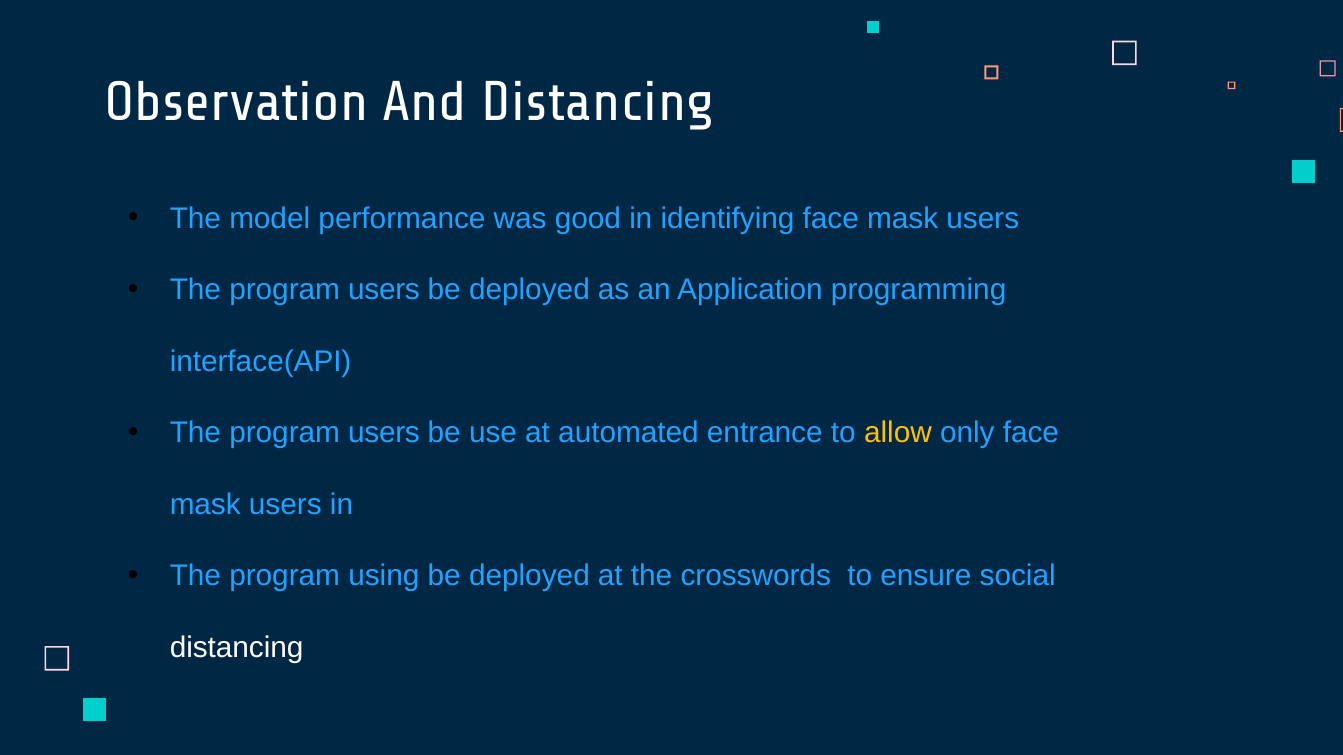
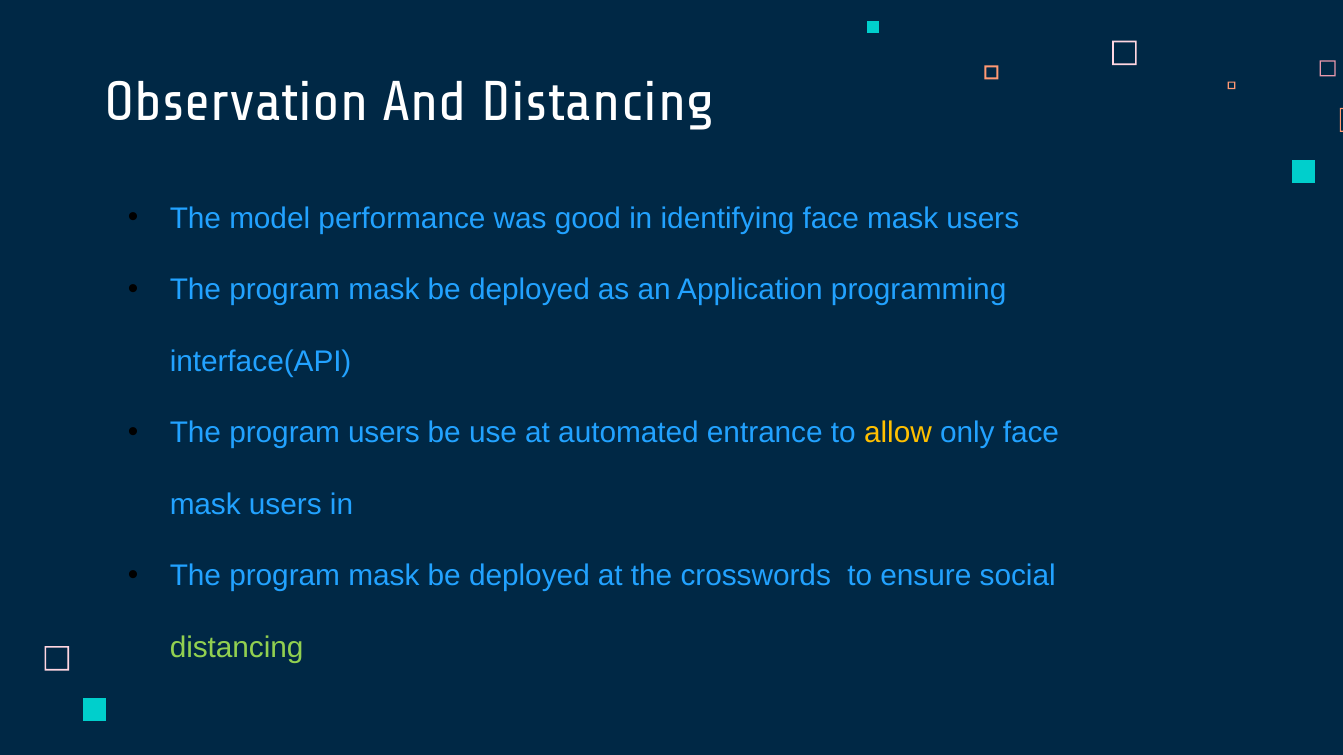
users: users -> mask (384, 290)
using: using -> mask (384, 576)
distancing colour: white -> light green (237, 648)
